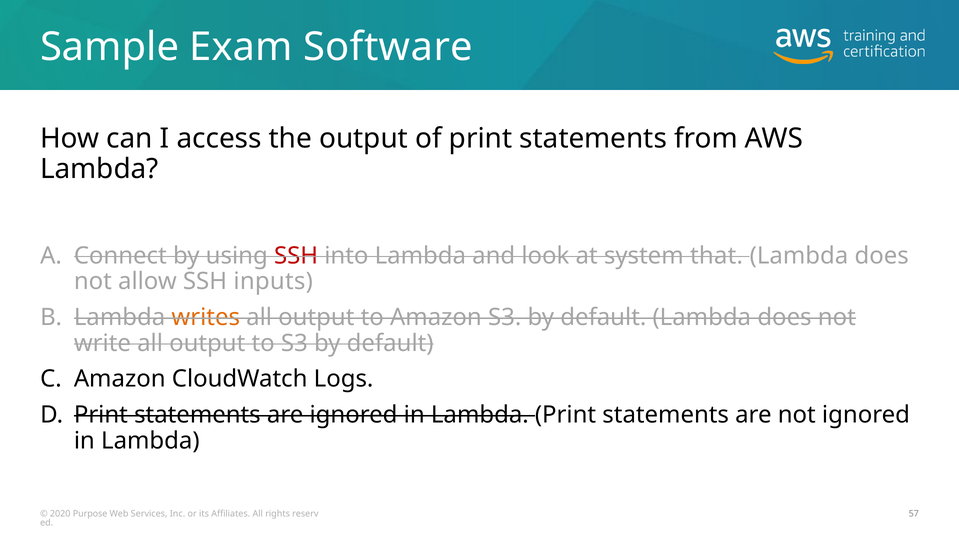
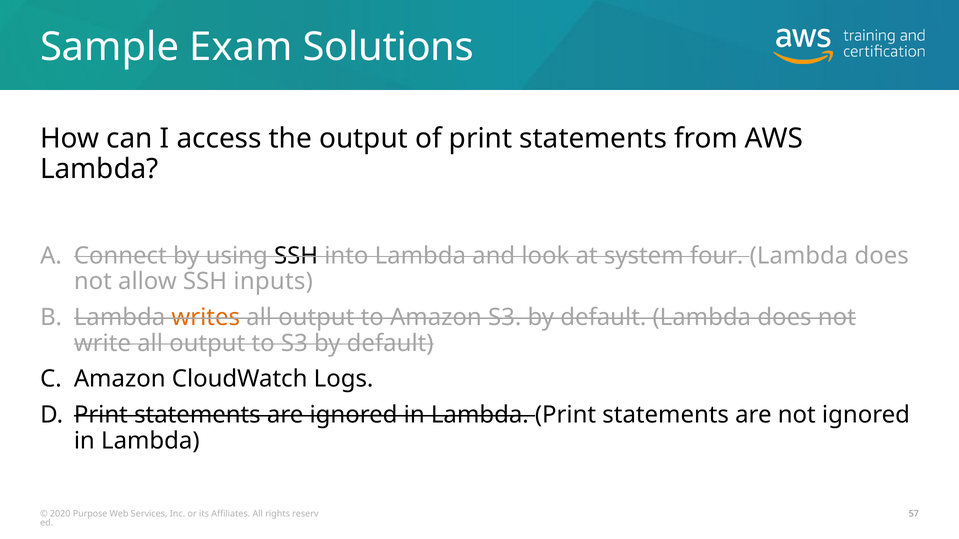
Software: Software -> Solutions (388, 47)
SSH colour: red -> black (296, 256)
that: that -> four (717, 256)
